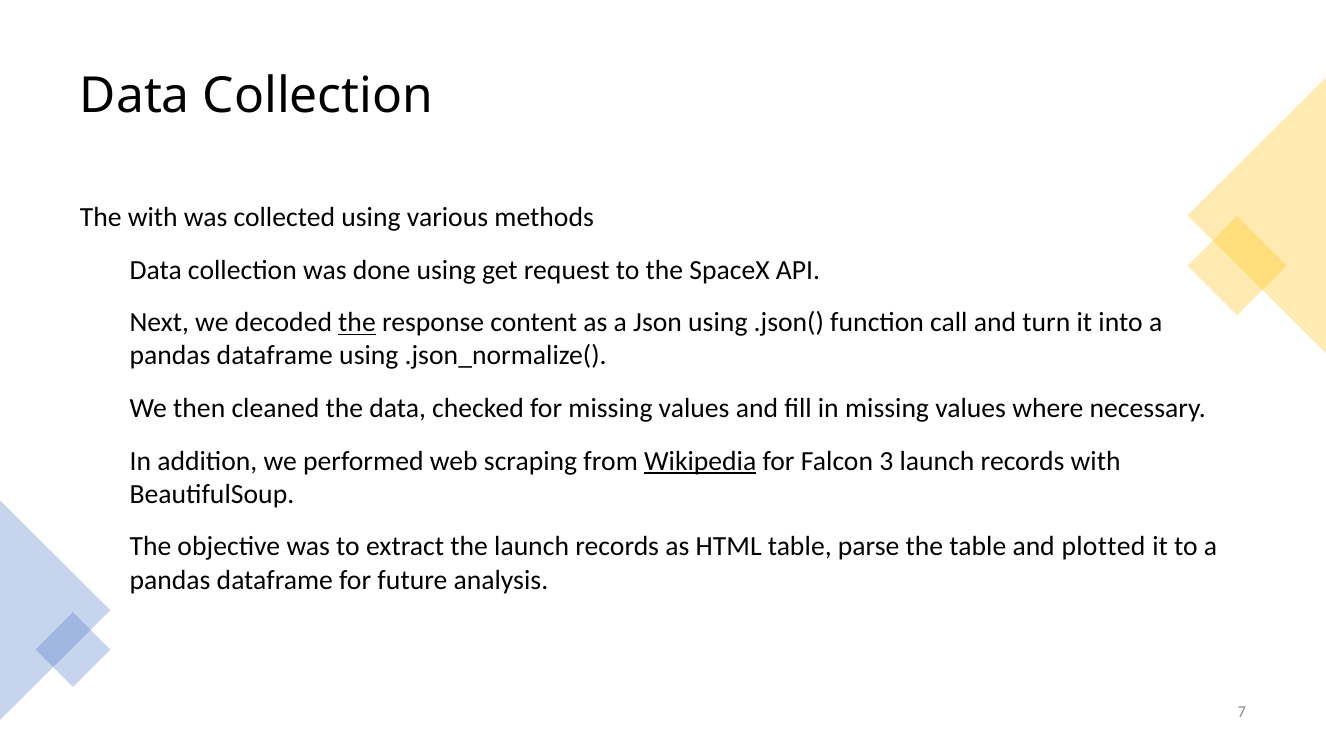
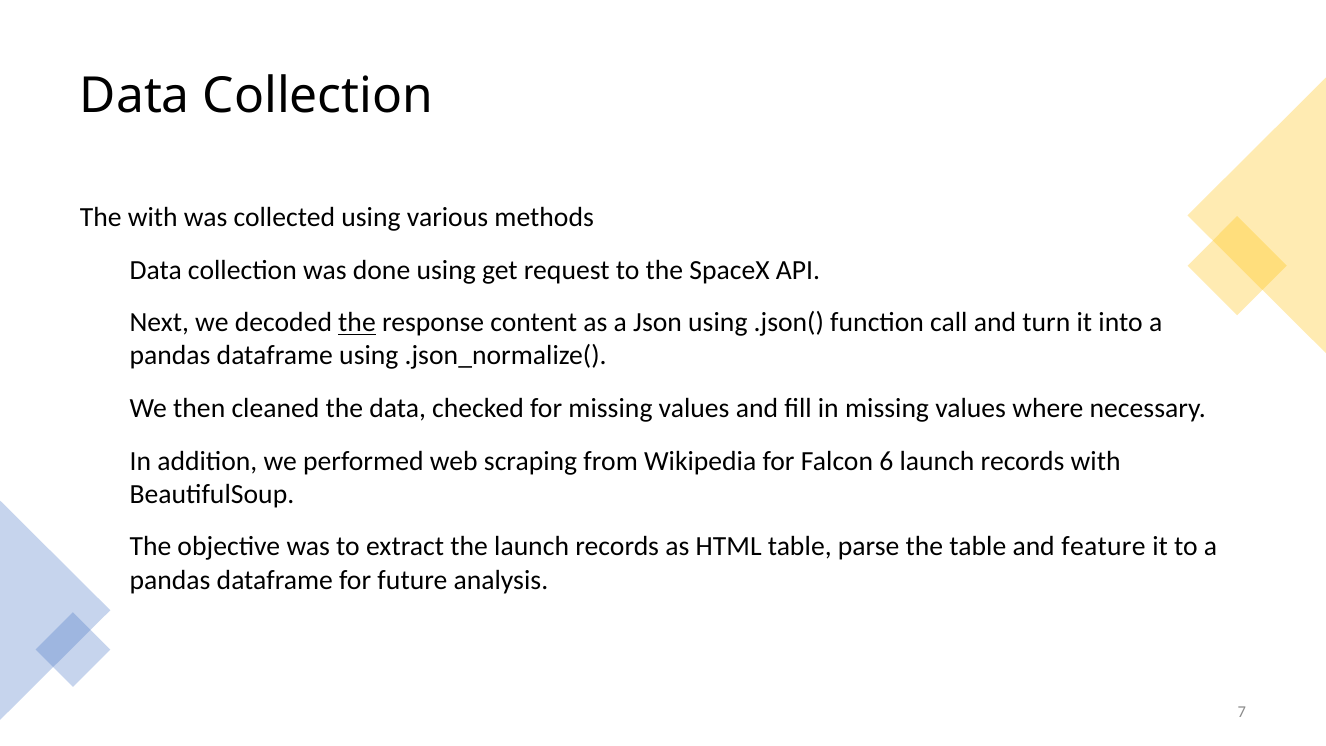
Wikipedia underline: present -> none (700, 461)
3: 3 -> 6 (886, 461)
plotted: plotted -> feature (1103, 547)
